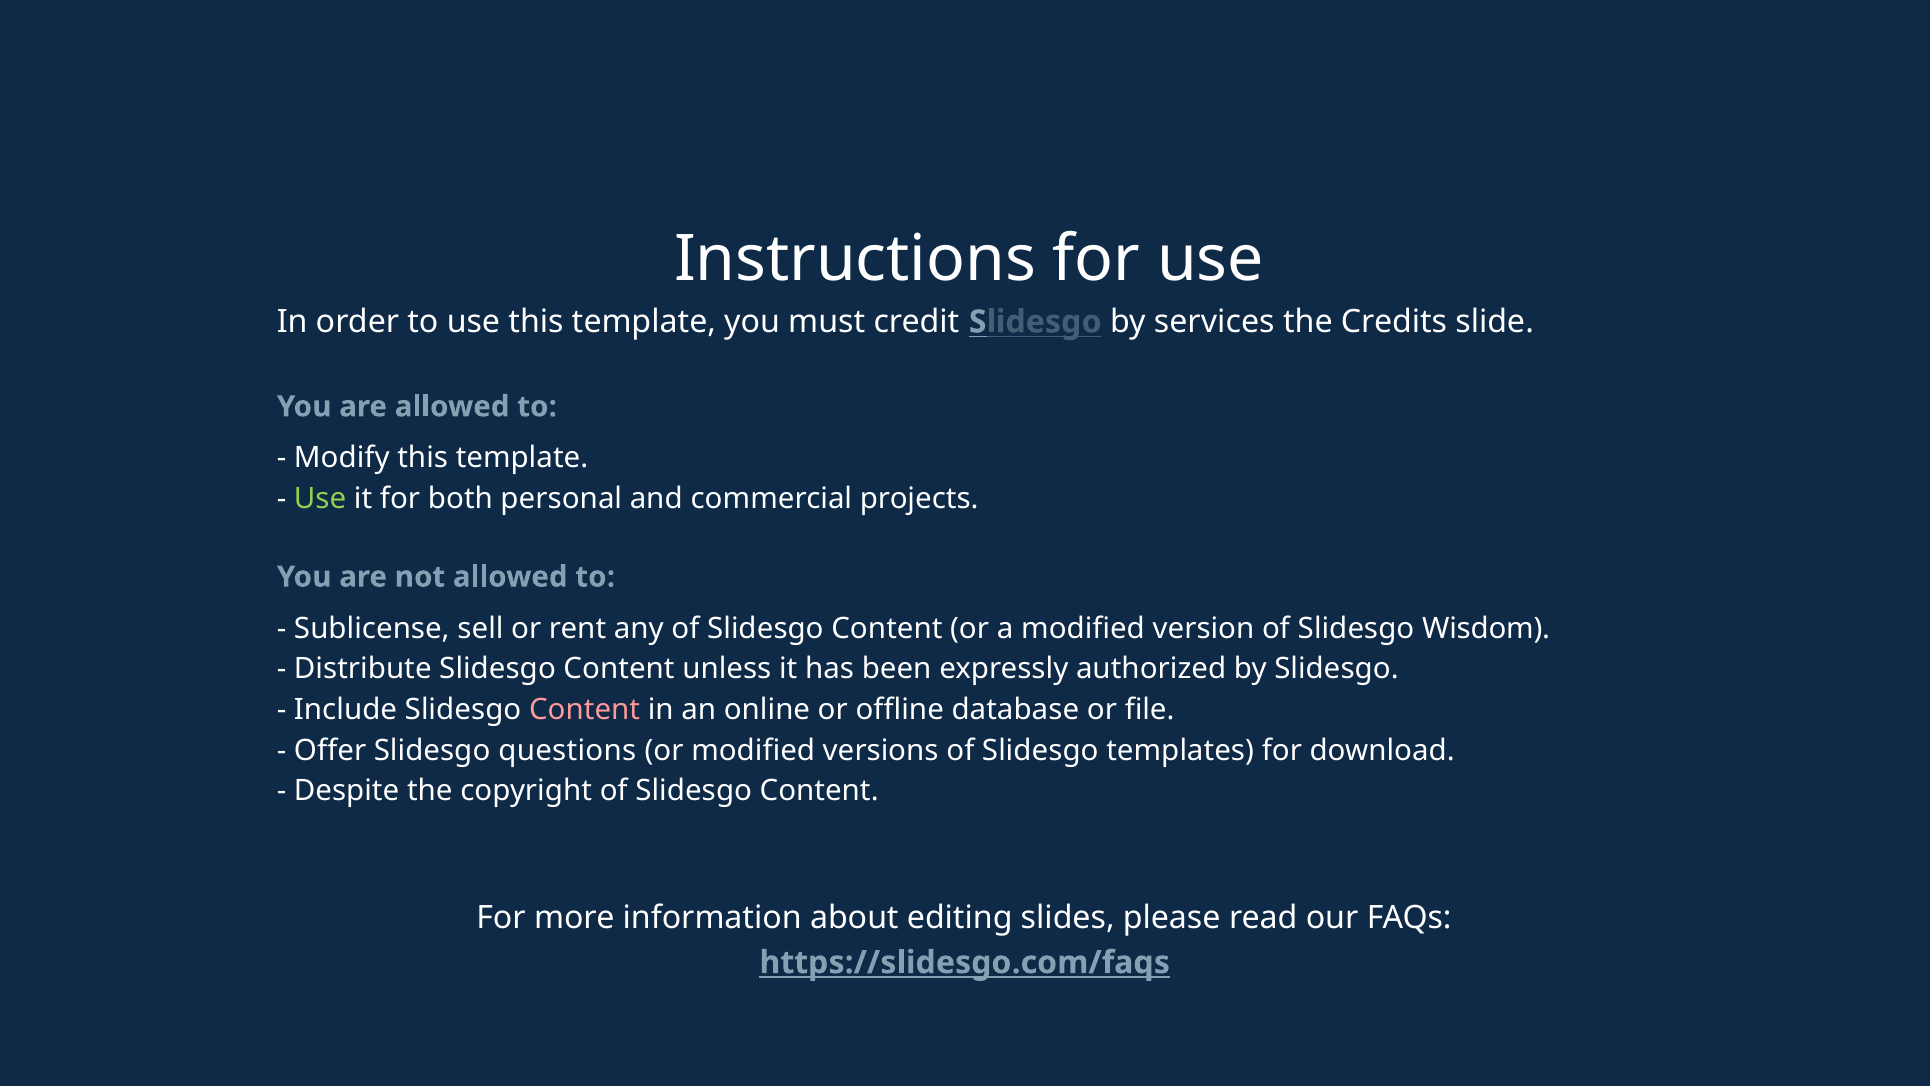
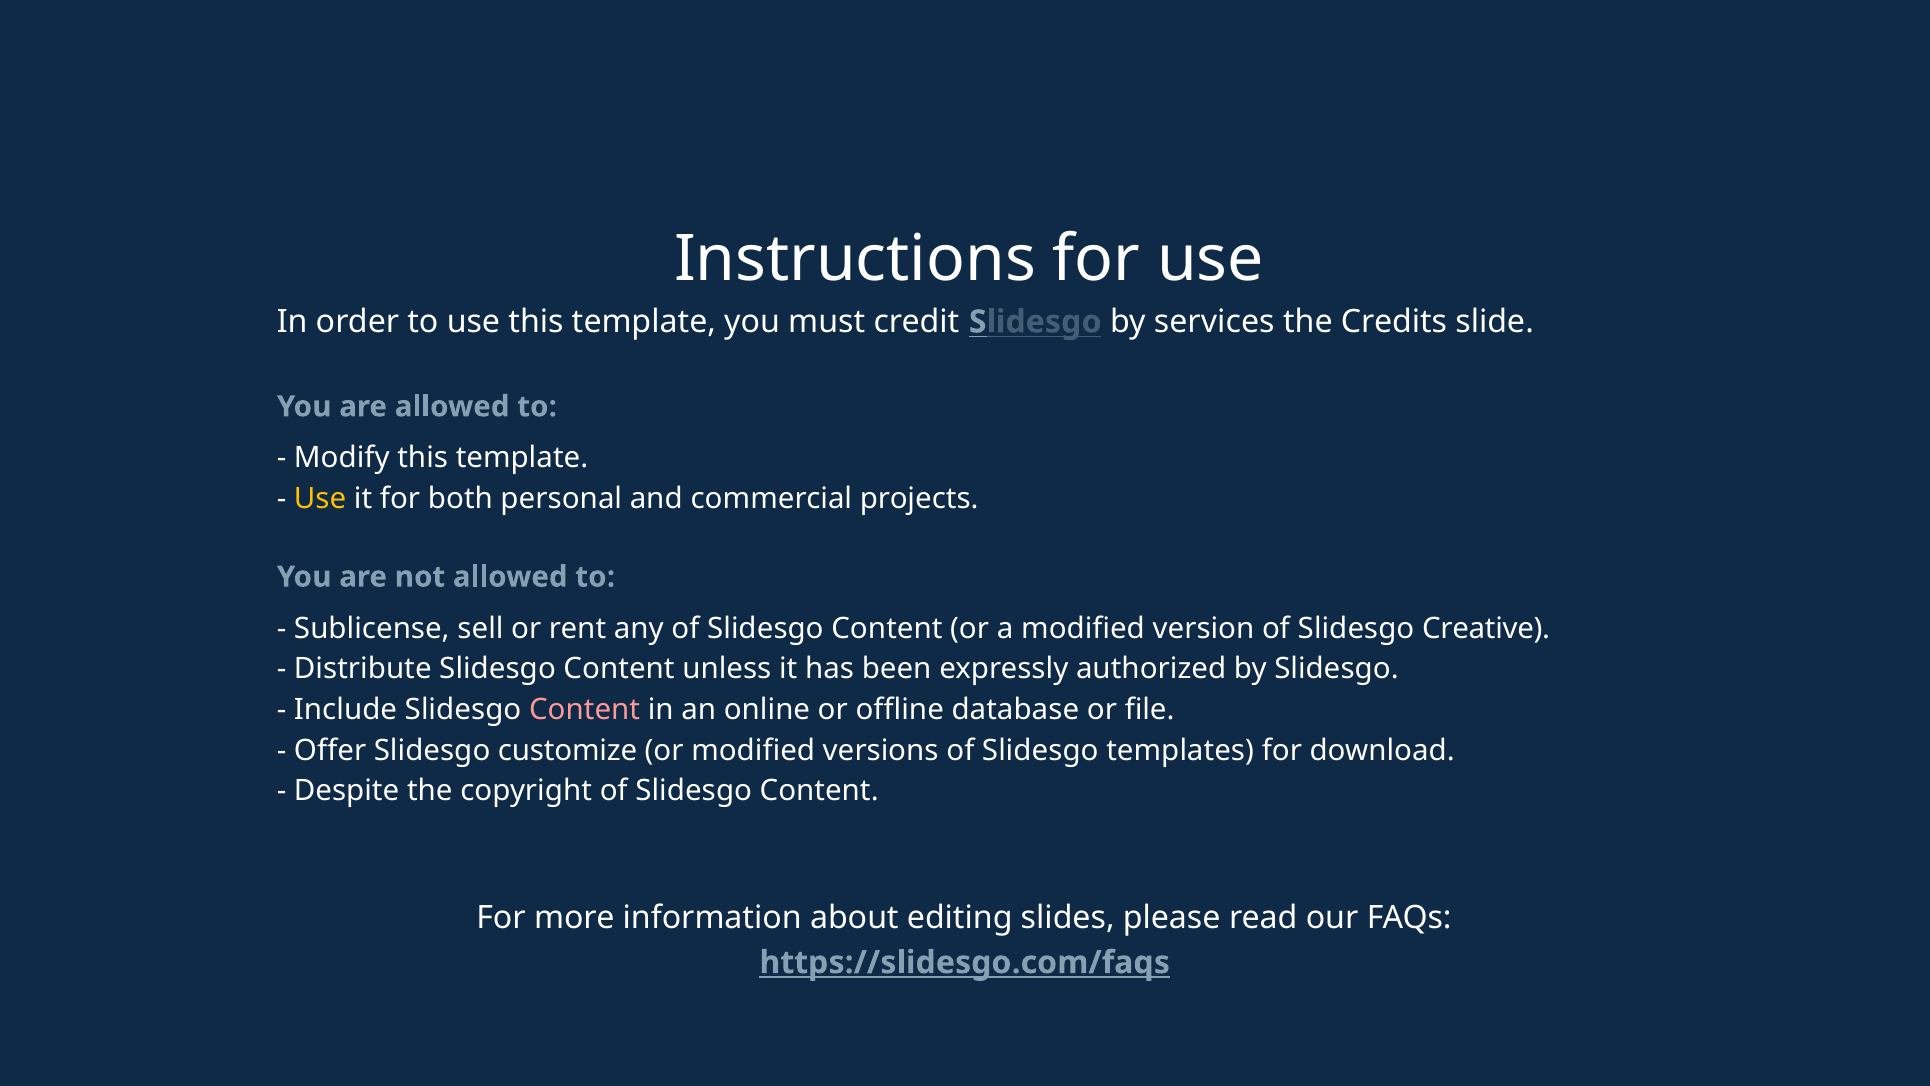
Use colour: light green -> yellow (320, 499)
Wisdom: Wisdom -> Creative (1486, 628)
questions: questions -> customize (568, 750)
